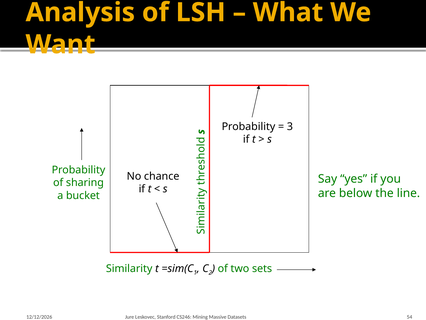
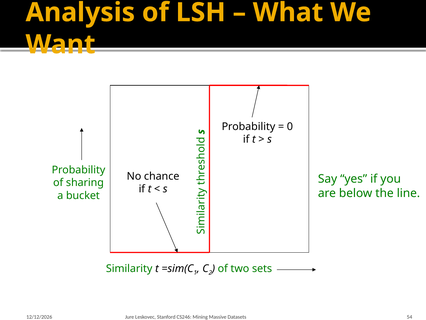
3: 3 -> 0 (290, 126)
